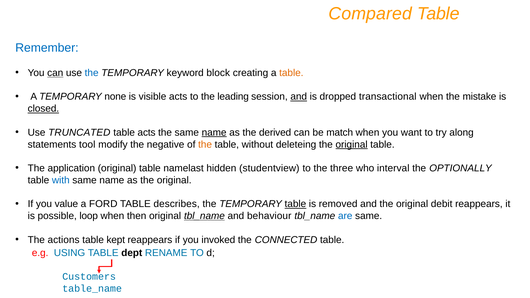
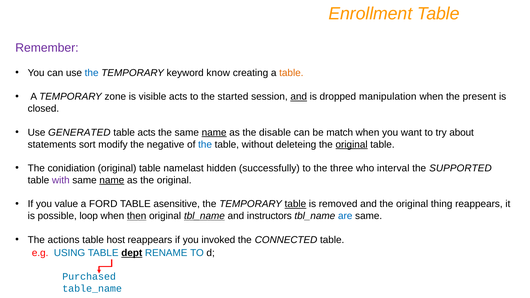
Compared: Compared -> Enrollment (370, 14)
Remember colour: blue -> purple (47, 48)
can underline: present -> none (55, 73)
block: block -> know (218, 73)
none: none -> zone (115, 97)
leading: leading -> started (233, 97)
transactional: transactional -> manipulation (388, 97)
mistake: mistake -> present (479, 97)
closed underline: present -> none (43, 109)
TRUNCATED: TRUNCATED -> GENERATED (79, 133)
derived: derived -> disable (275, 133)
along: along -> about (462, 133)
tool: tool -> sort (87, 144)
the colour: orange -> blue (205, 144)
application: application -> conidiation (71, 168)
studentview: studentview -> successfully (269, 168)
OPTIONALLY: OPTIONALLY -> SUPPORTED (460, 168)
with colour: blue -> purple (61, 180)
name underline: none -> present (112, 180)
describes: describes -> asensitive (177, 204)
debit: debit -> thing (442, 204)
then underline: none -> present (137, 216)
behaviour: behaviour -> instructors (269, 216)
kept: kept -> host (116, 240)
dept underline: none -> present (132, 253)
Customers: Customers -> Purchased (89, 277)
